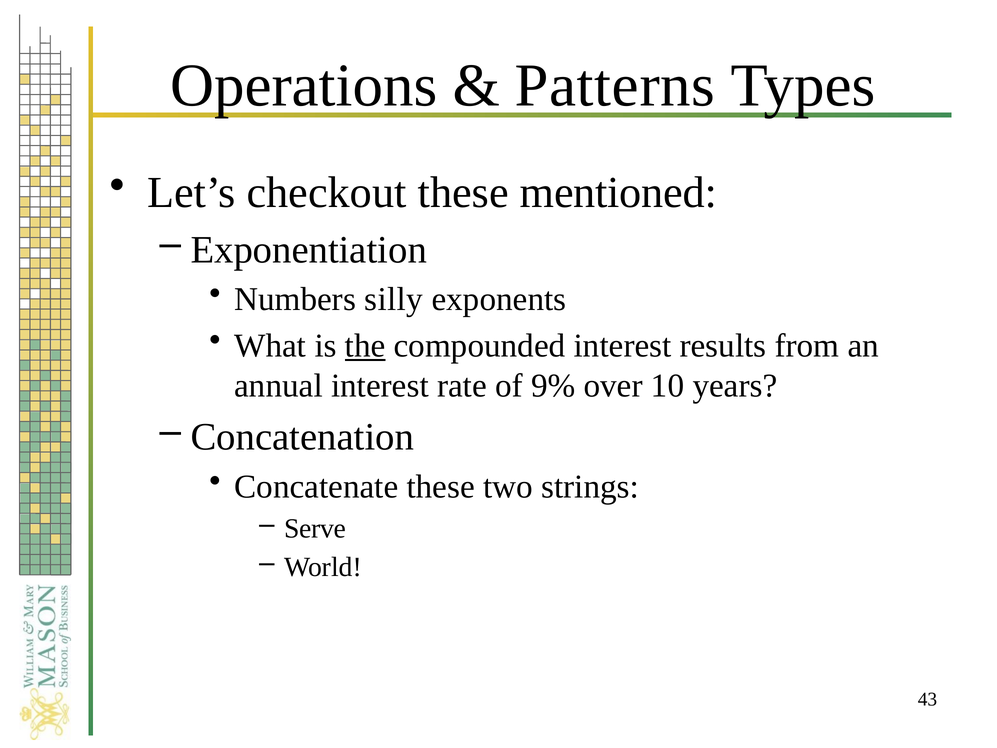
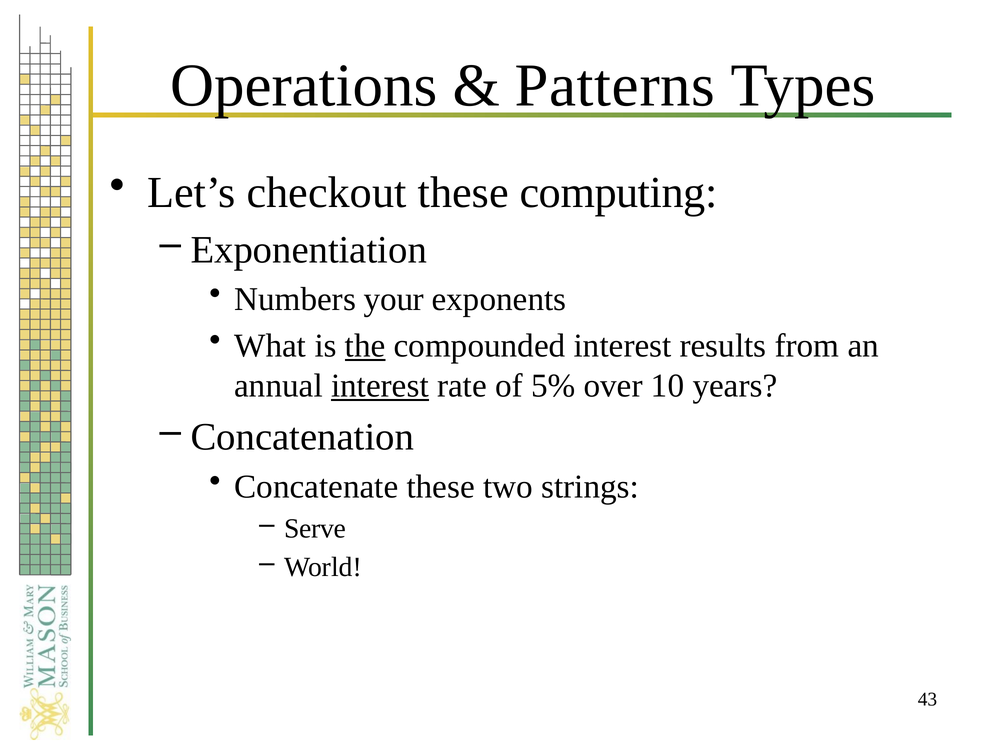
mentioned: mentioned -> computing (618, 193)
silly: silly -> your (394, 299)
interest underline: none -> present (380, 386)
9%: 9% -> 5% (553, 386)
